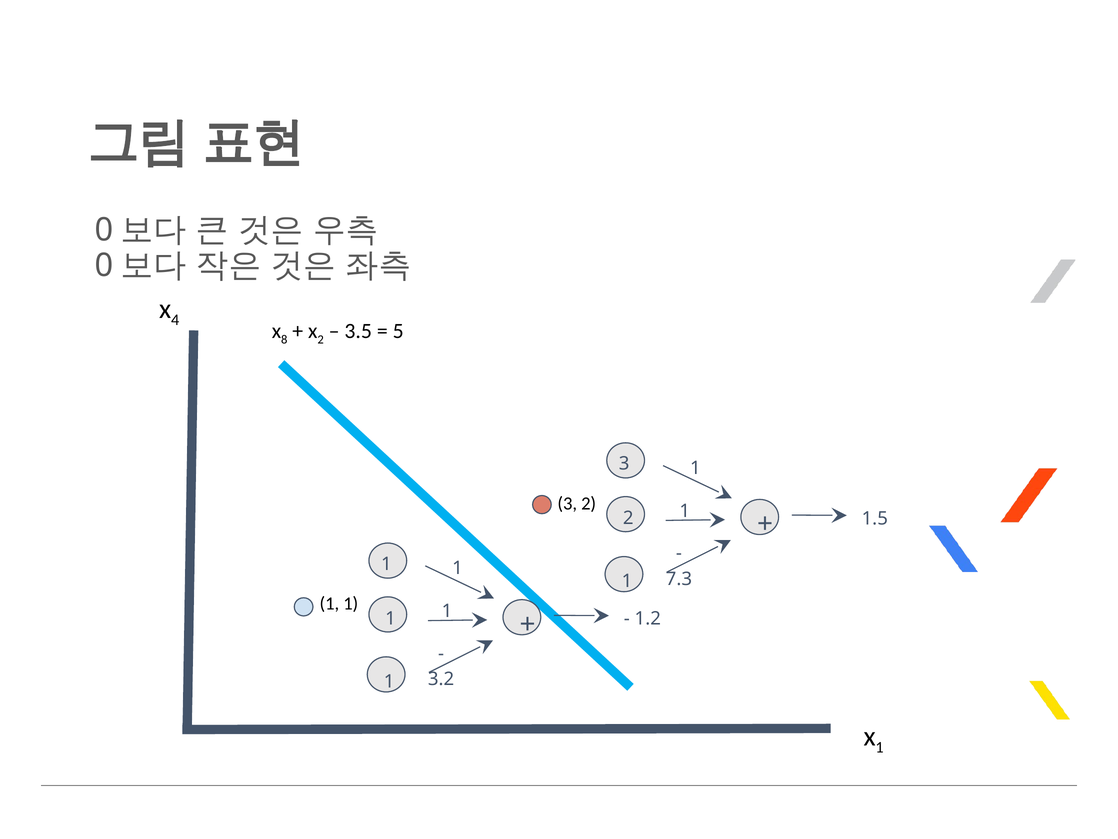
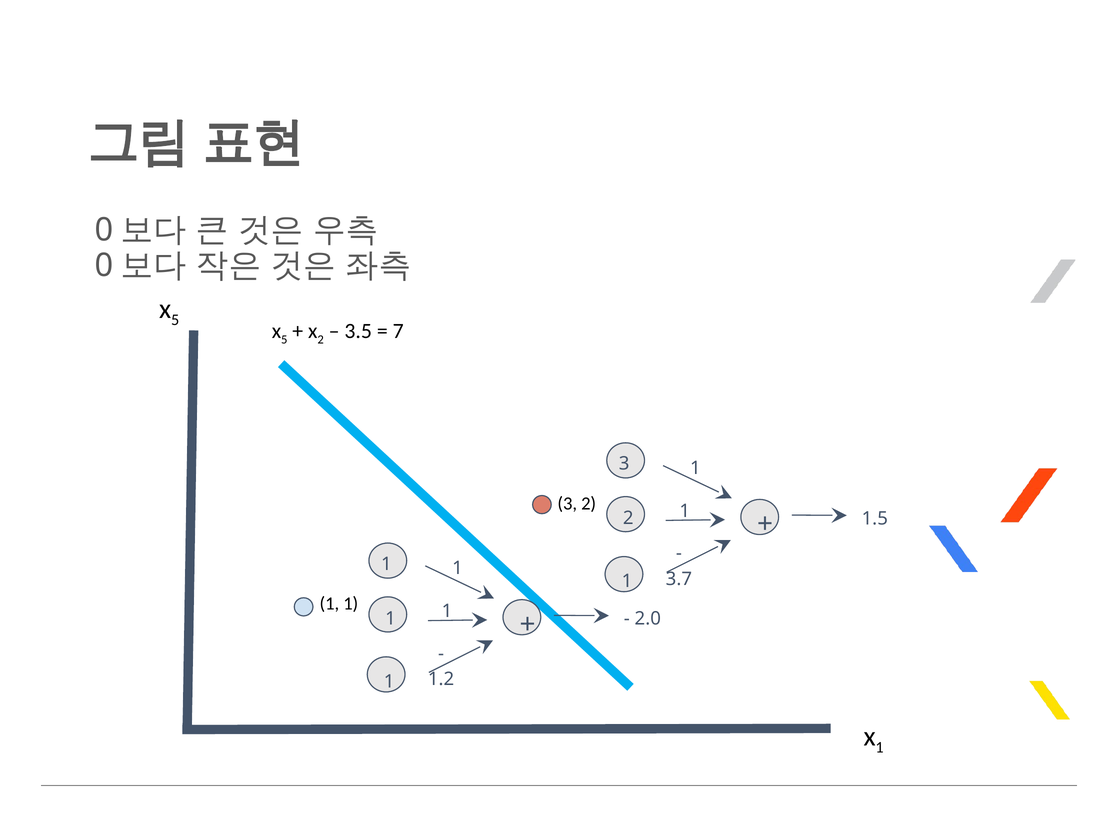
4: 4 -> 5 (175, 320)
8: 8 -> 5 (284, 339)
5: 5 -> 7 (398, 331)
7.3: 7.3 -> 3.7 (679, 579)
1.2: 1.2 -> 2.0 (648, 618)
3.2: 3.2 -> 1.2 (441, 679)
